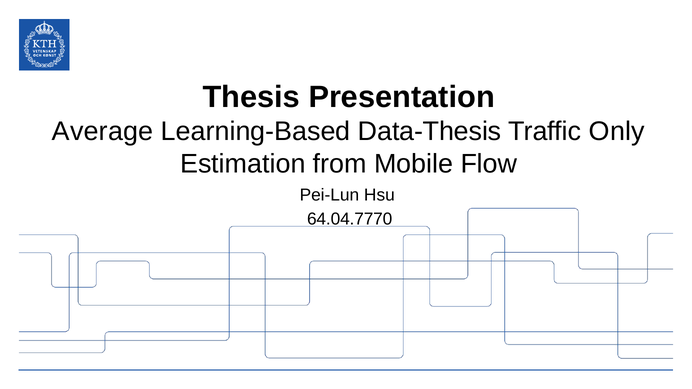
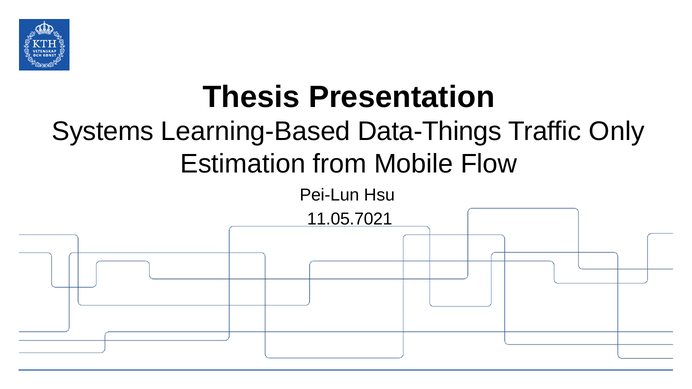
Average: Average -> Systems (103, 131)
Data-Thesis: Data-Thesis -> Data-Things (430, 131)
64.04.7770: 64.04.7770 -> 11.05.7021 (350, 219)
